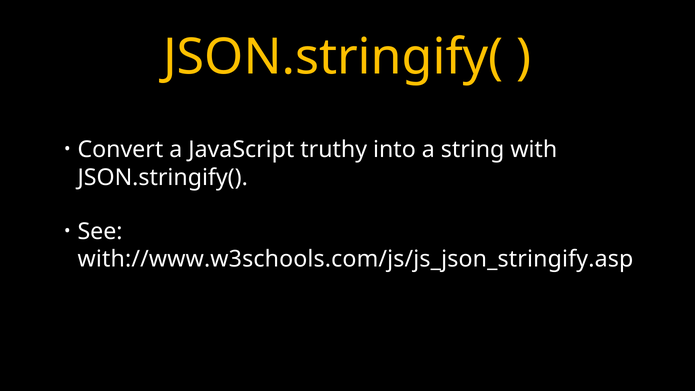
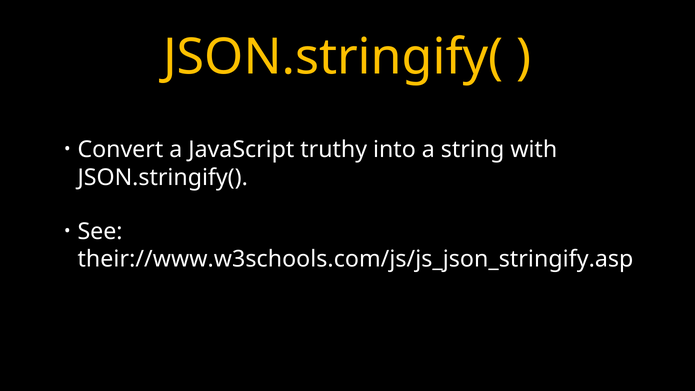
with://www.w3schools.com/js/js_json_stringify.asp: with://www.w3schools.com/js/js_json_stringify.asp -> their://www.w3schools.com/js/js_json_stringify.asp (355, 259)
